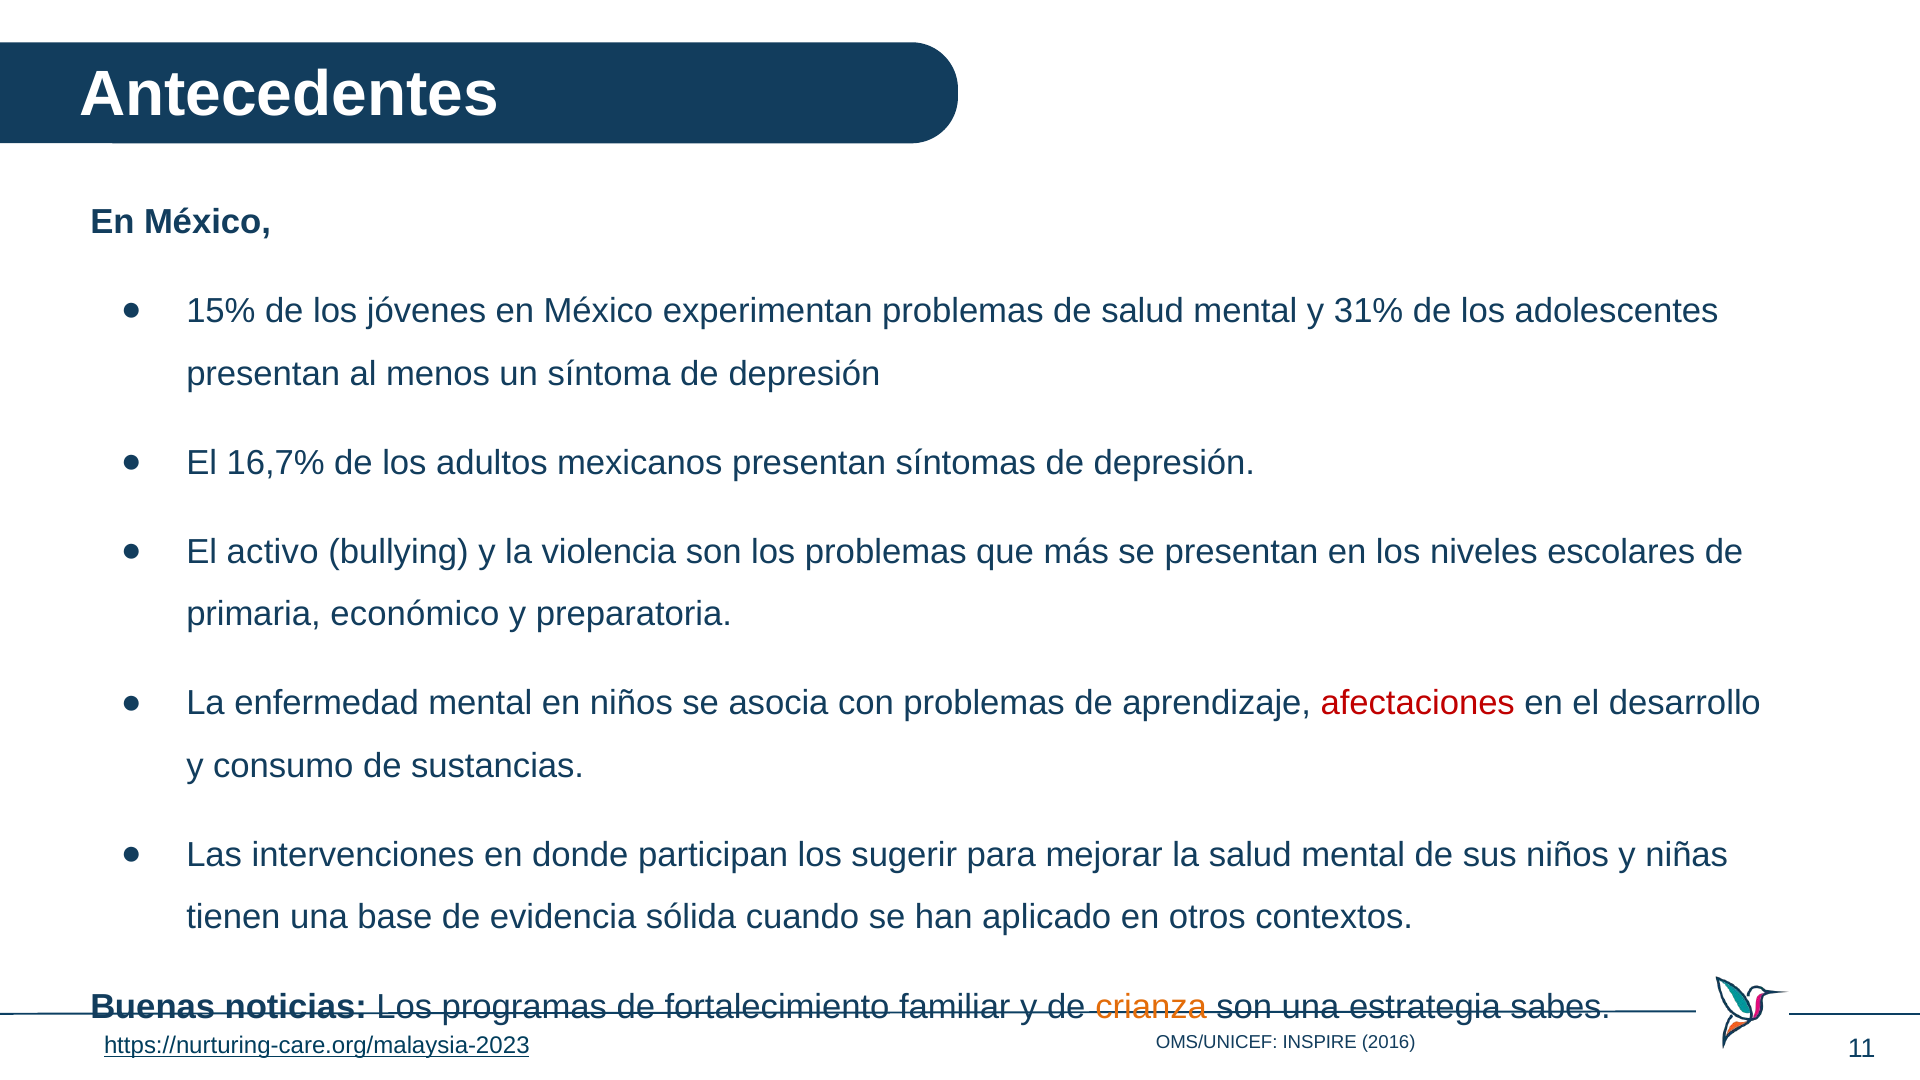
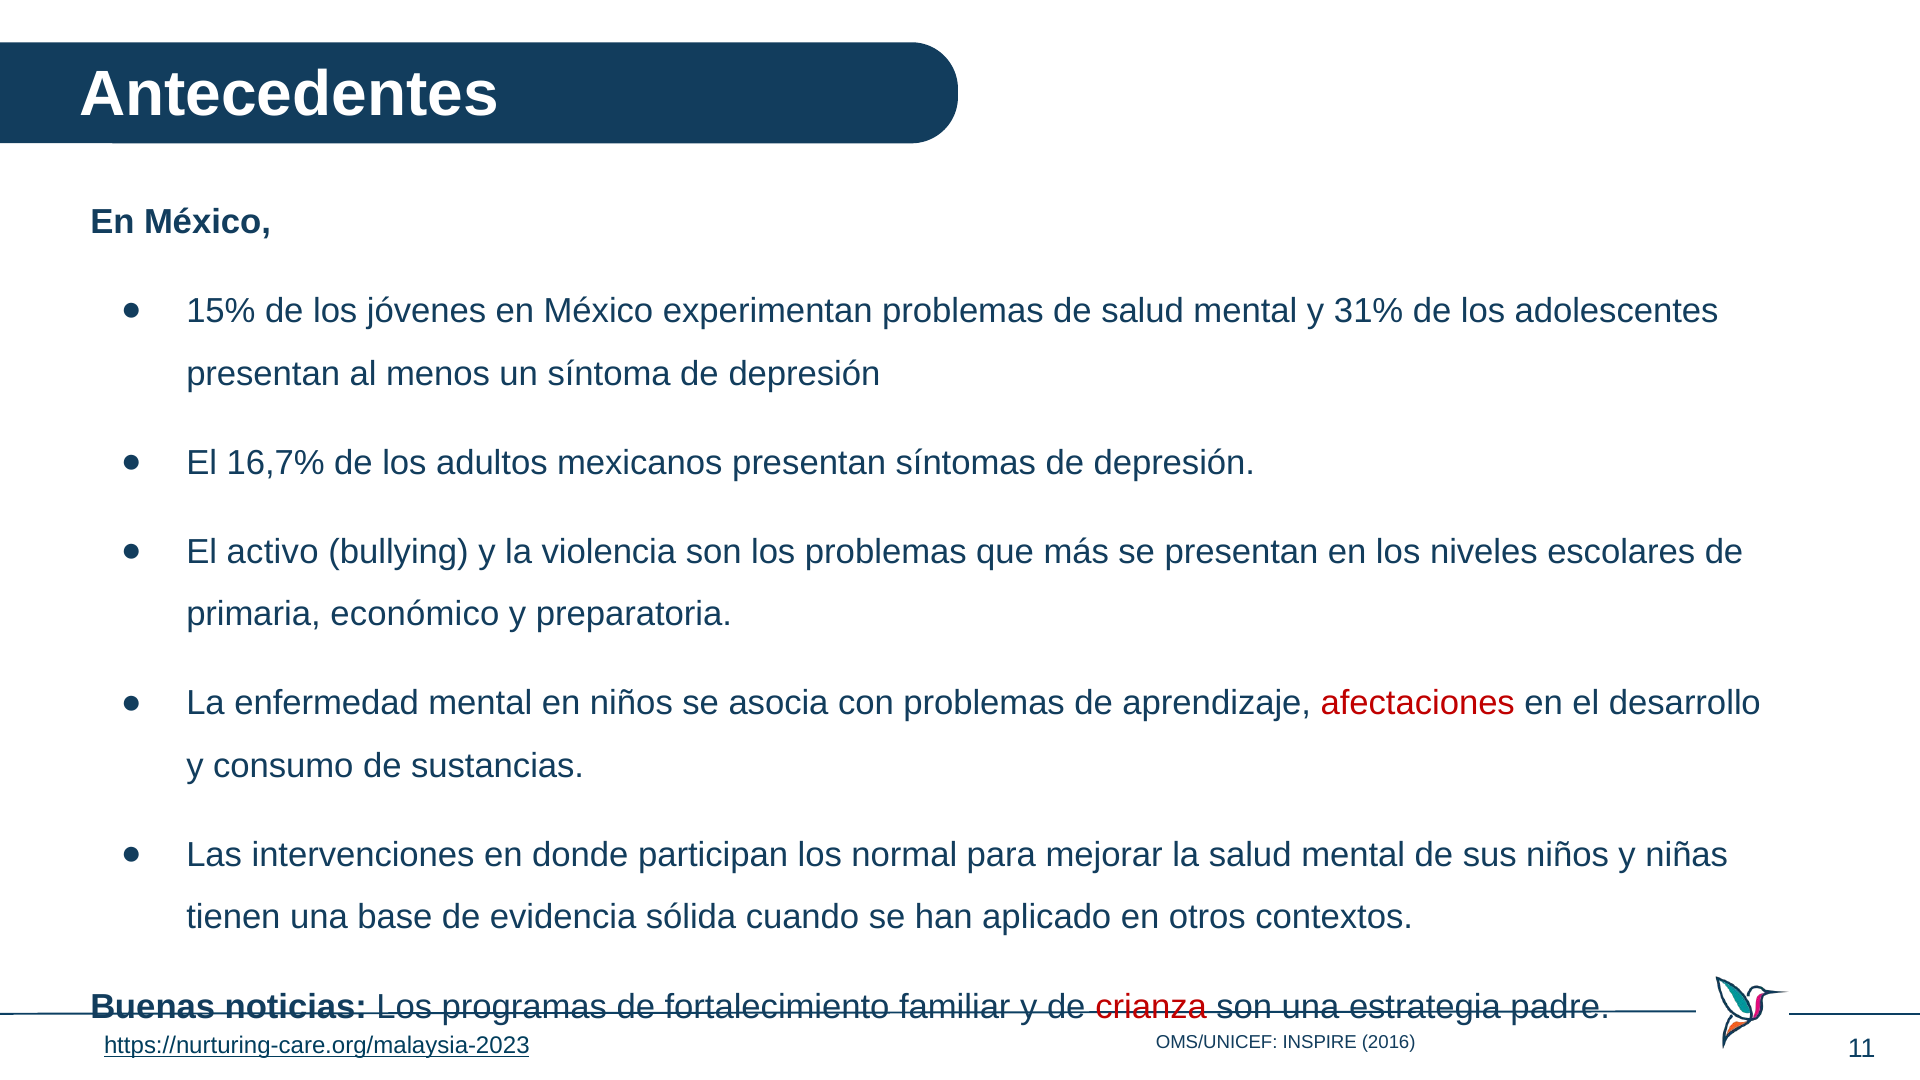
sugerir: sugerir -> normal (904, 855)
crianza colour: orange -> red (1151, 1007)
sabes: sabes -> padre (1560, 1007)
